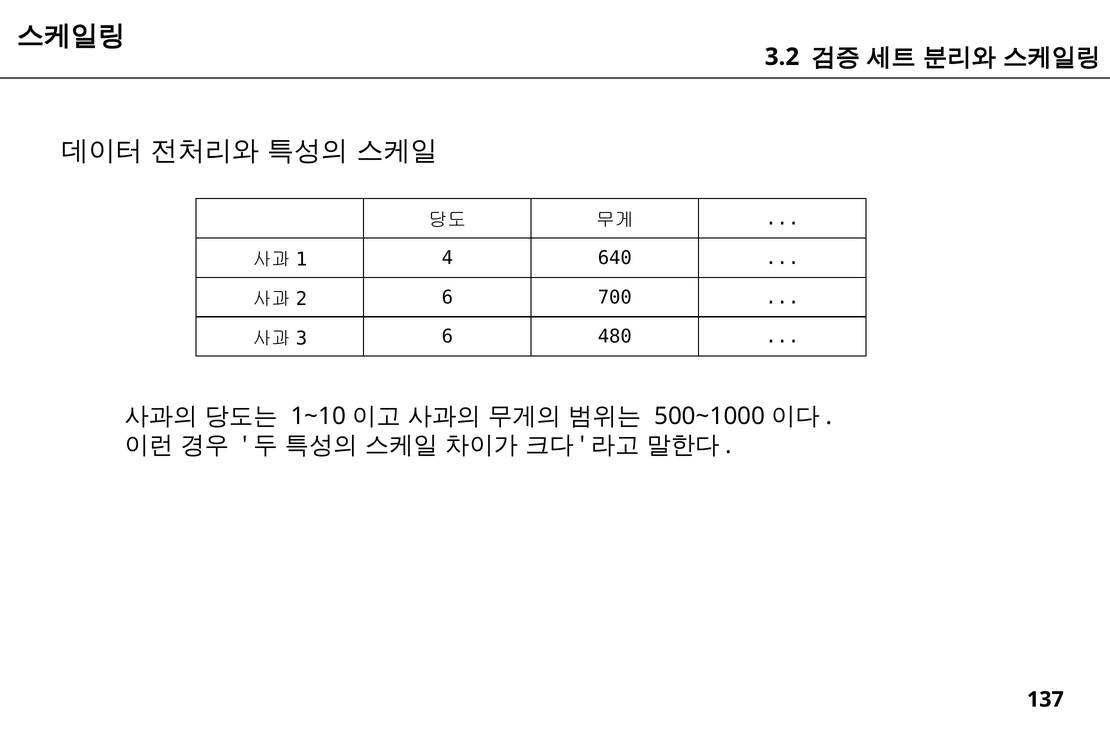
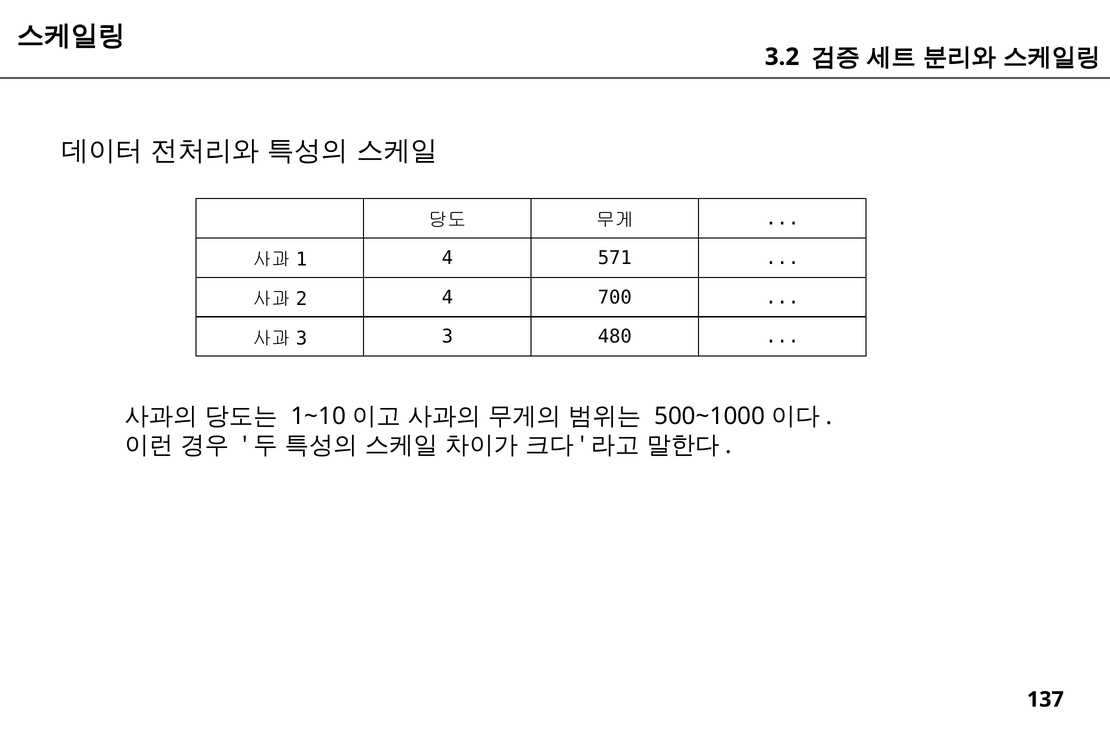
640: 640 -> 571 (615, 258)
2 6: 6 -> 4 (447, 297)
6: 6 -> 3 (447, 337)
